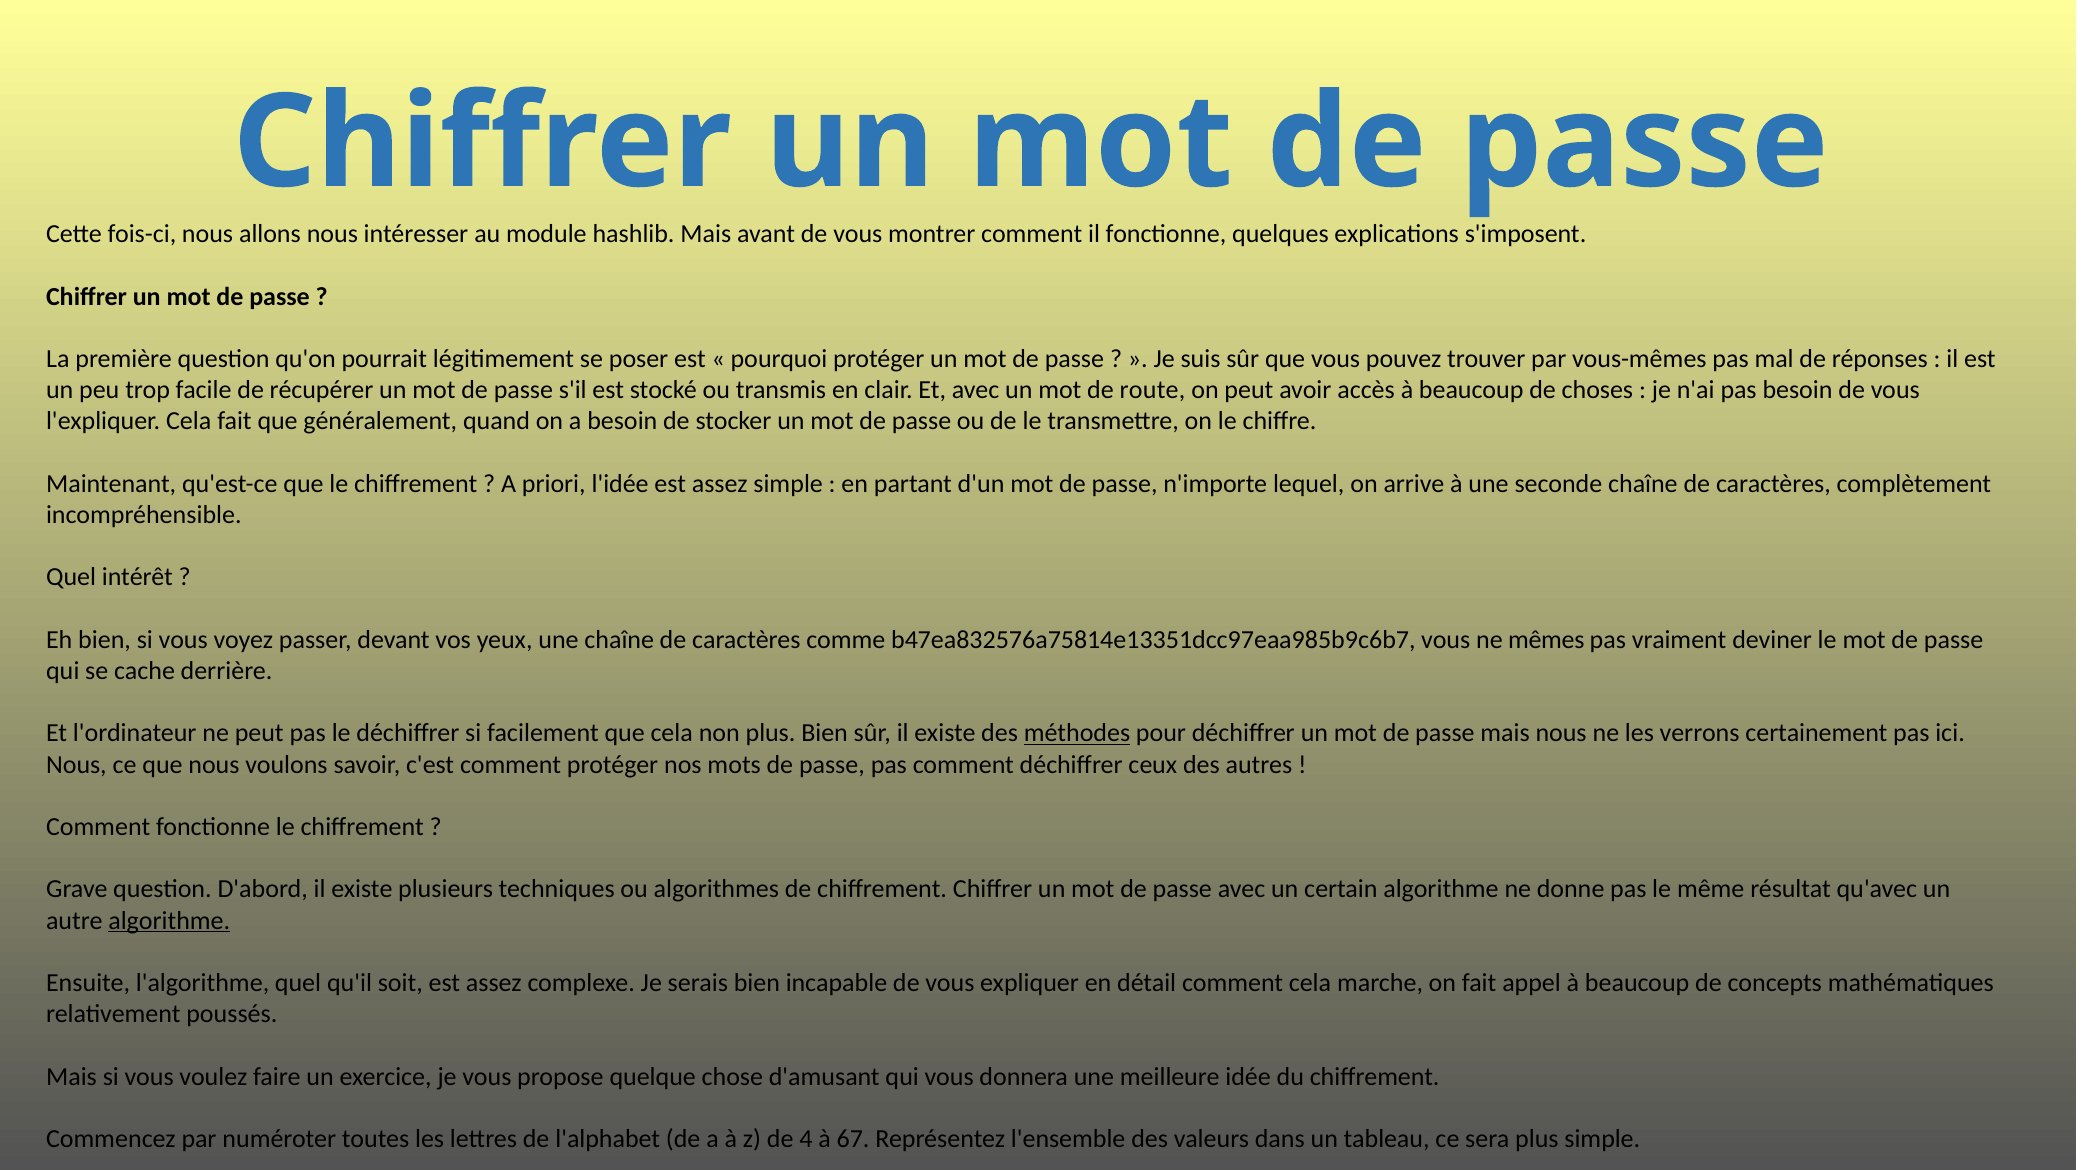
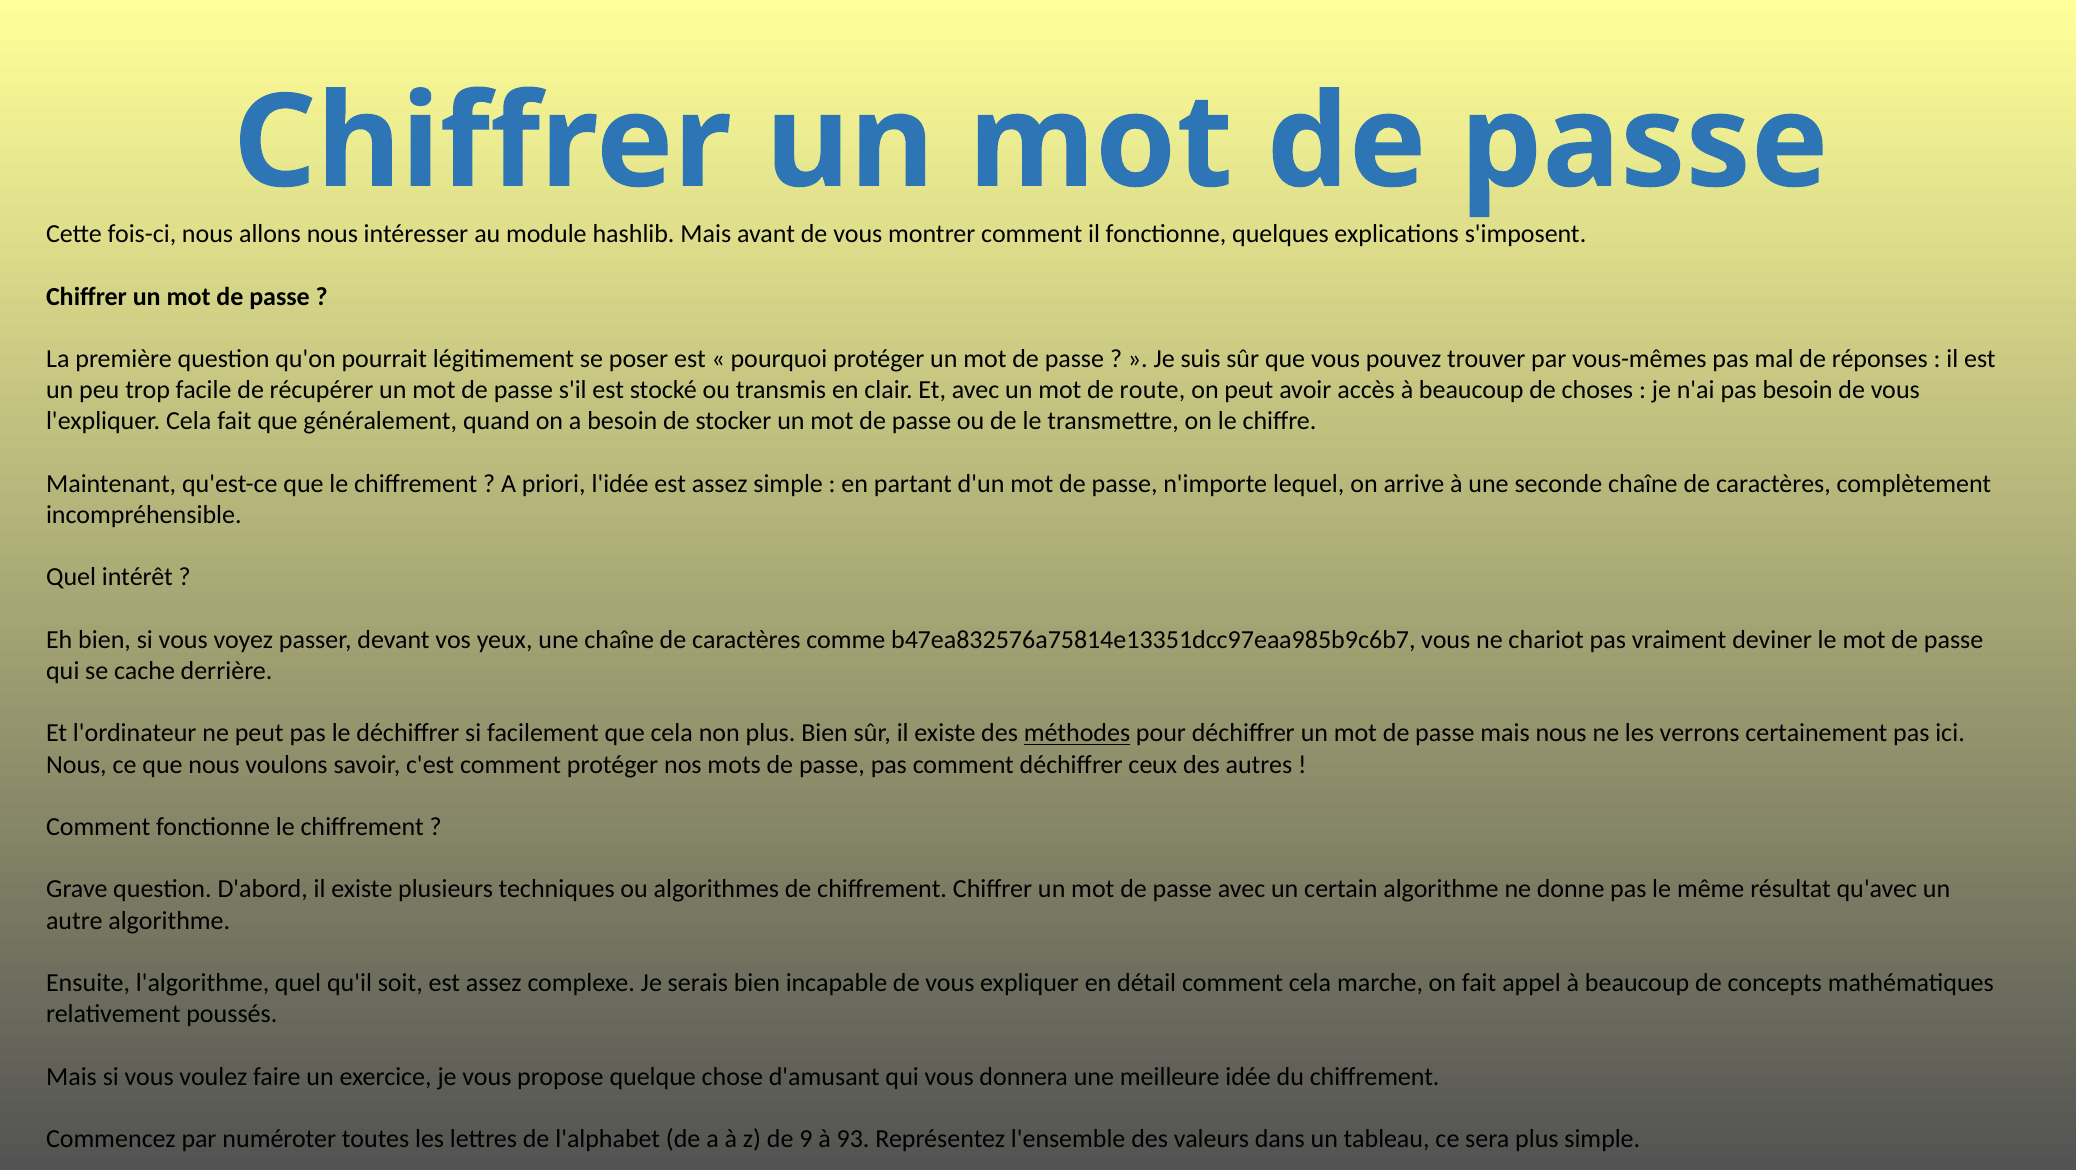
mêmes: mêmes -> chariot (1546, 640)
algorithme underline: present -> none (169, 921)
4: 4 -> 9 (806, 1139)
67: 67 -> 93 (853, 1139)
